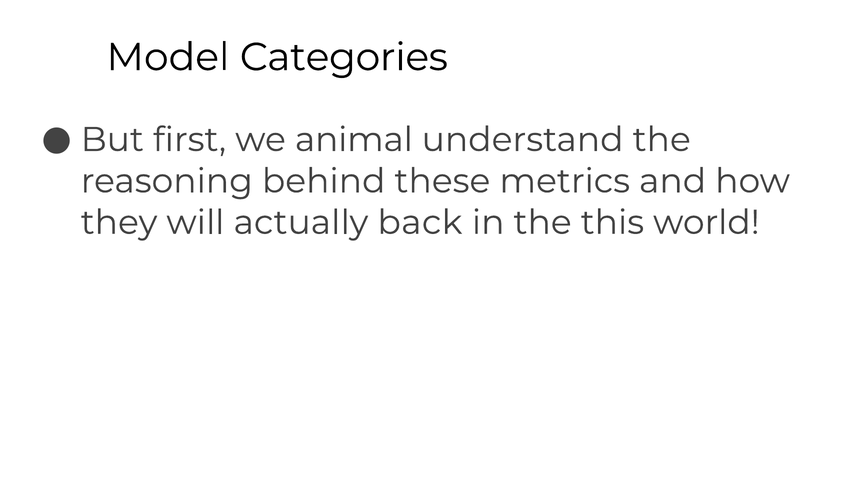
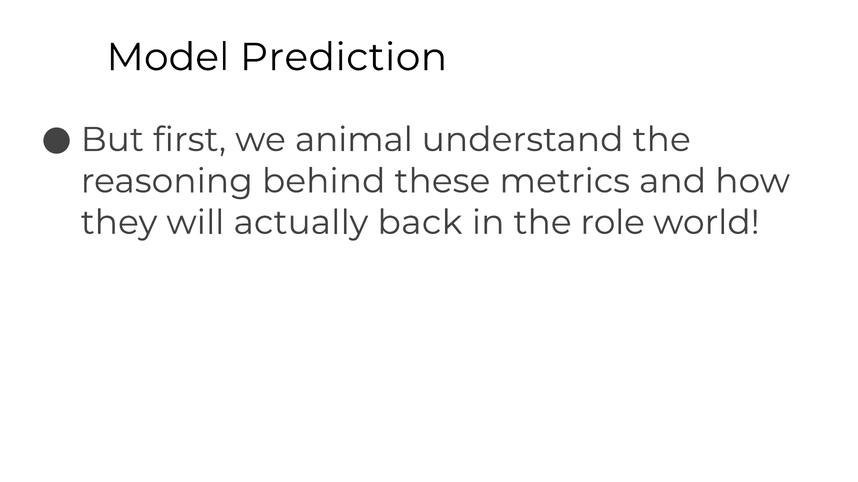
Categories: Categories -> Prediction (344, 57)
this: this -> role (613, 223)
